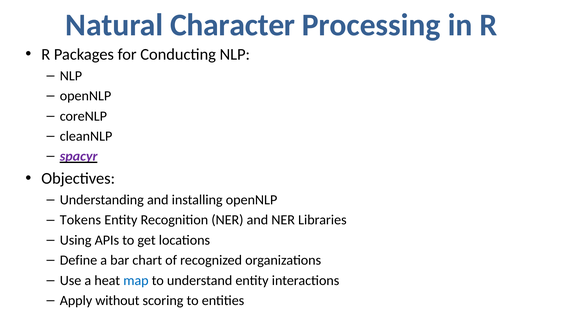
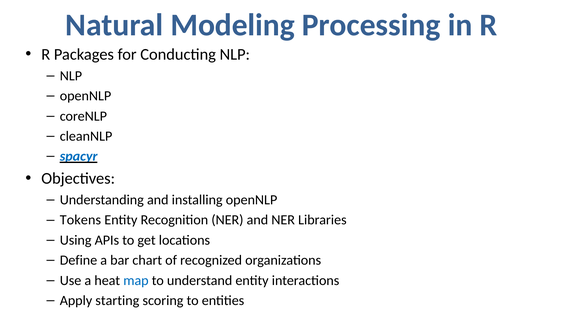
Character: Character -> Modeling (233, 25)
spacyr colour: purple -> blue (79, 157)
without: without -> starting (117, 301)
